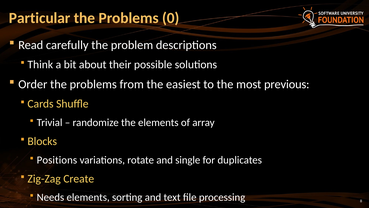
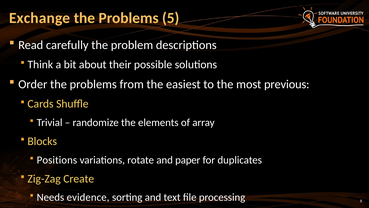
Particular: Particular -> Exchange (40, 18)
0: 0 -> 5 (171, 18)
single: single -> paper (188, 160)
Needs elements: elements -> evidence (88, 197)
